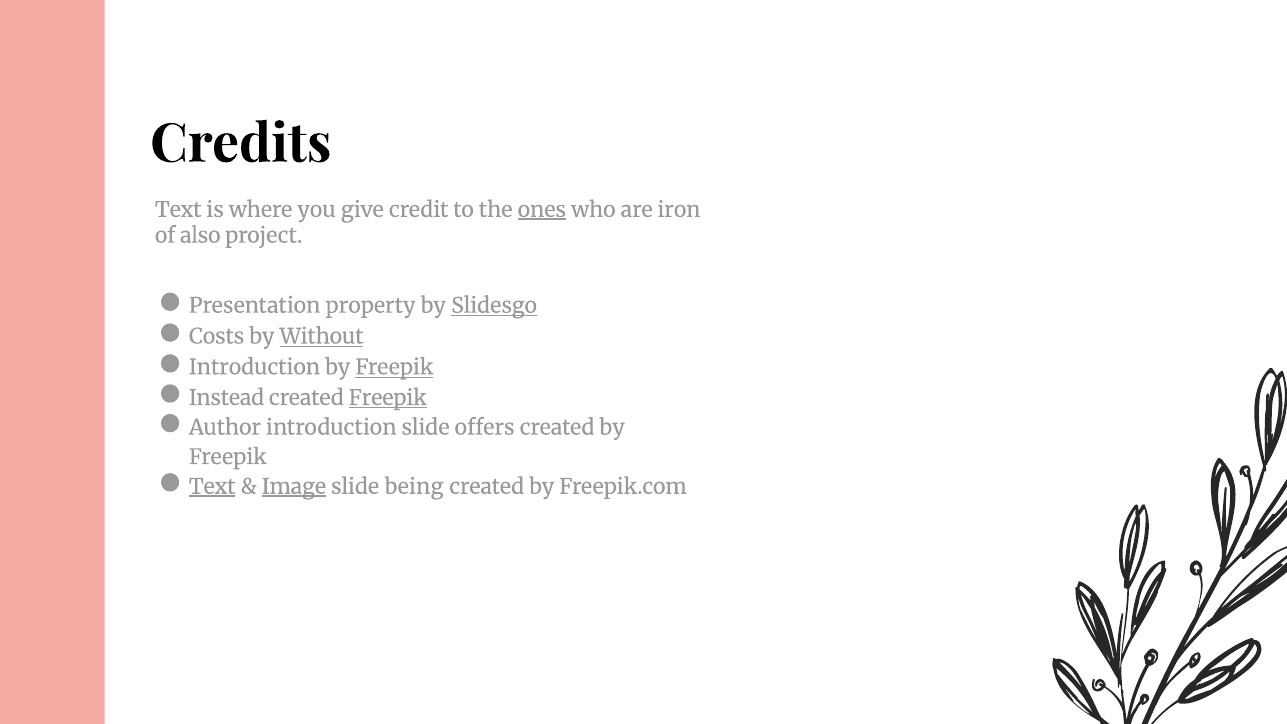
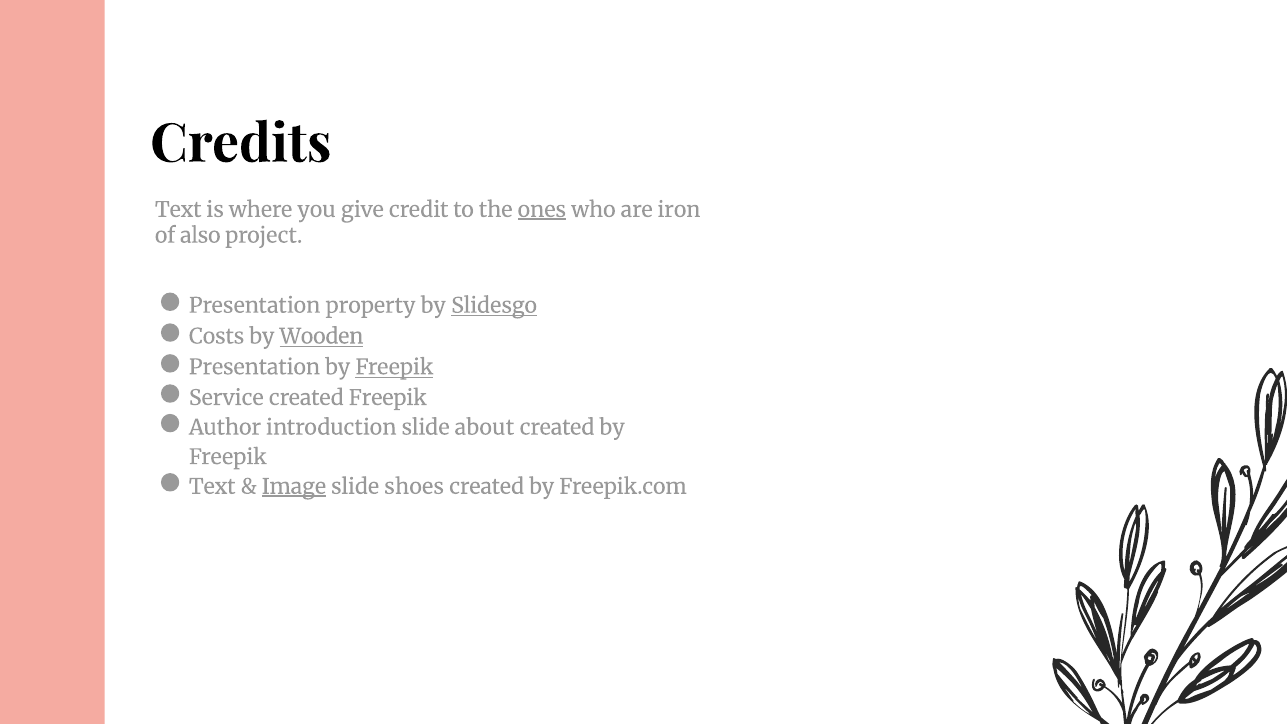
Without: Without -> Wooden (322, 336)
Introduction: Introduction -> Presentation (254, 367)
Instead: Instead -> Service (226, 398)
Freepik underline: present -> none (388, 398)
offers: offers -> about (484, 428)
Text underline: present -> none (212, 487)
being: being -> shoes (414, 487)
